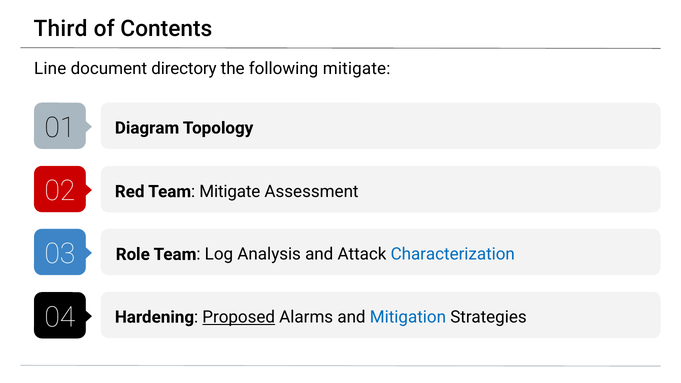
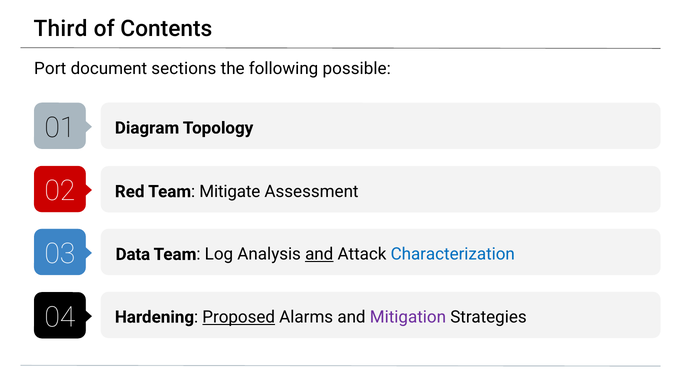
Line: Line -> Port (50, 69)
directory: directory -> sections (184, 69)
following mitigate: mitigate -> possible (357, 69)
Role: Role -> Data (133, 254)
and underline: none -> present (319, 254)
Mitigation colour: blue -> purple (408, 317)
